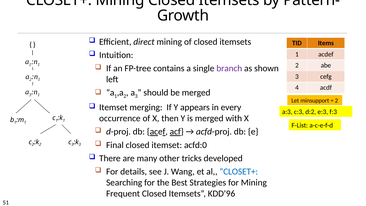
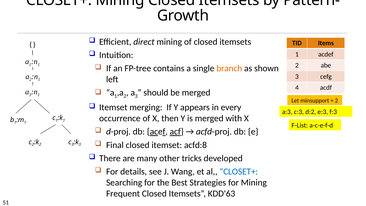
branch colour: purple -> orange (229, 68)
acfd:0: acfd:0 -> acfd:8 (195, 145)
KDD'96: KDD'96 -> KDD'63 (222, 193)
